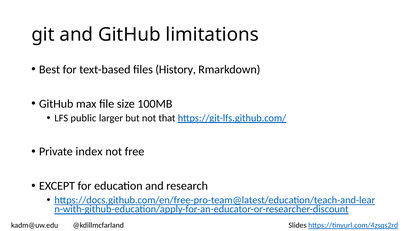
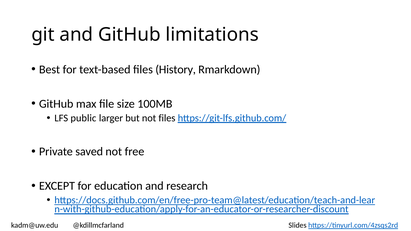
not that: that -> files (167, 118)
index: index -> saved (89, 152)
